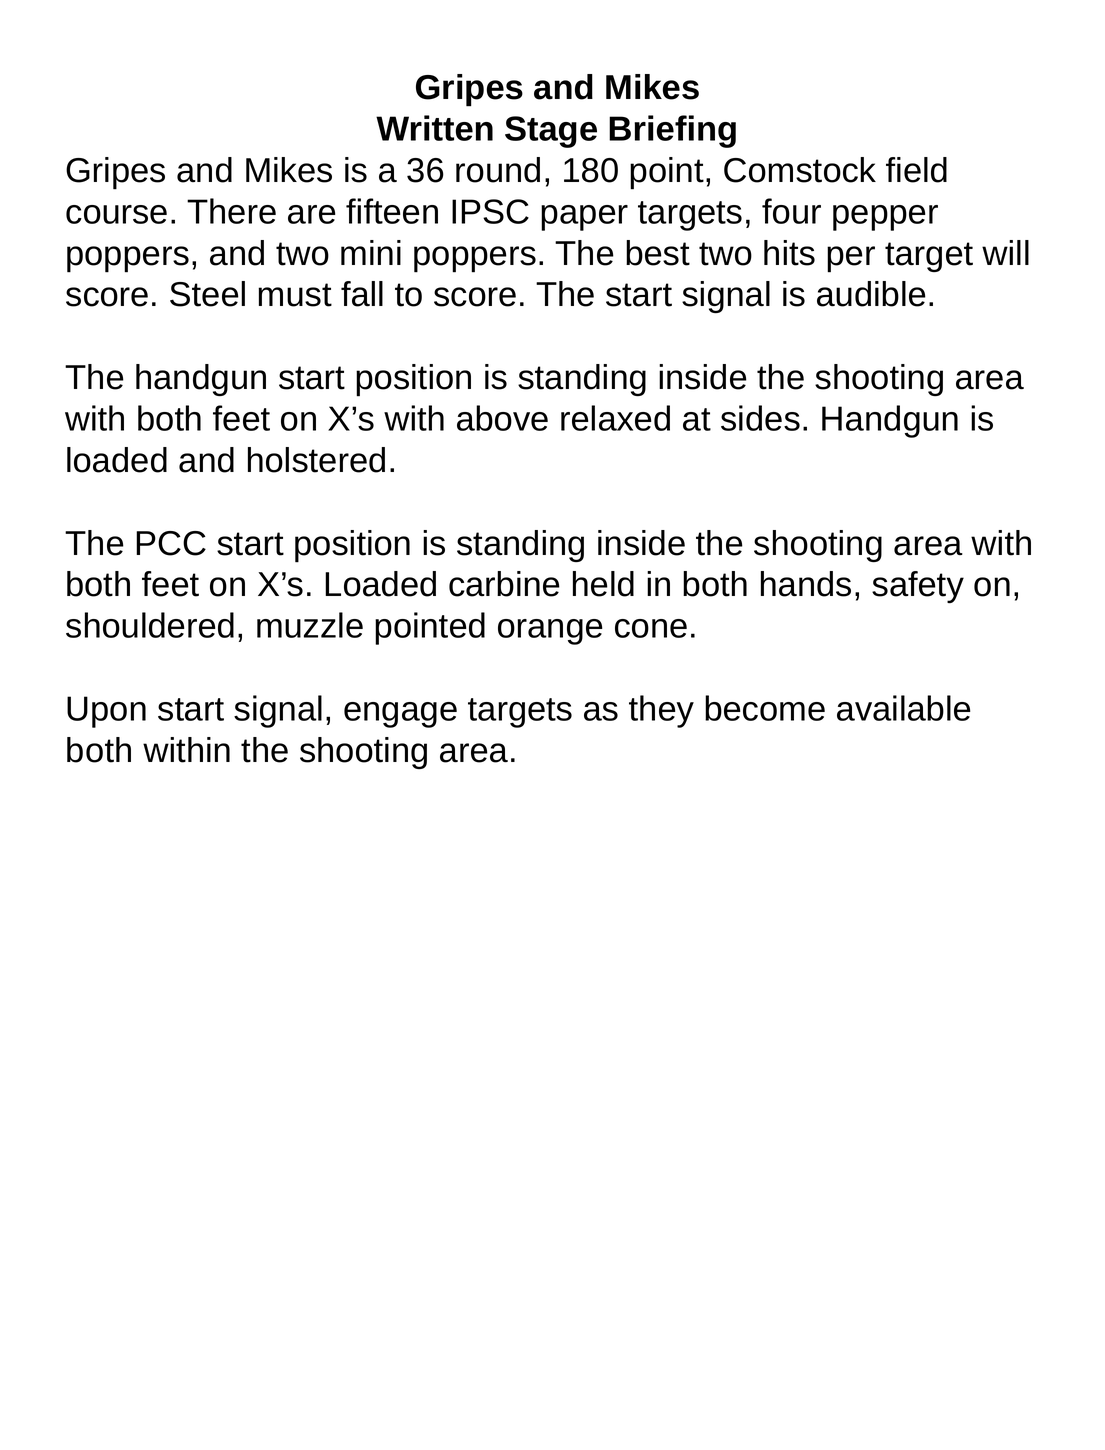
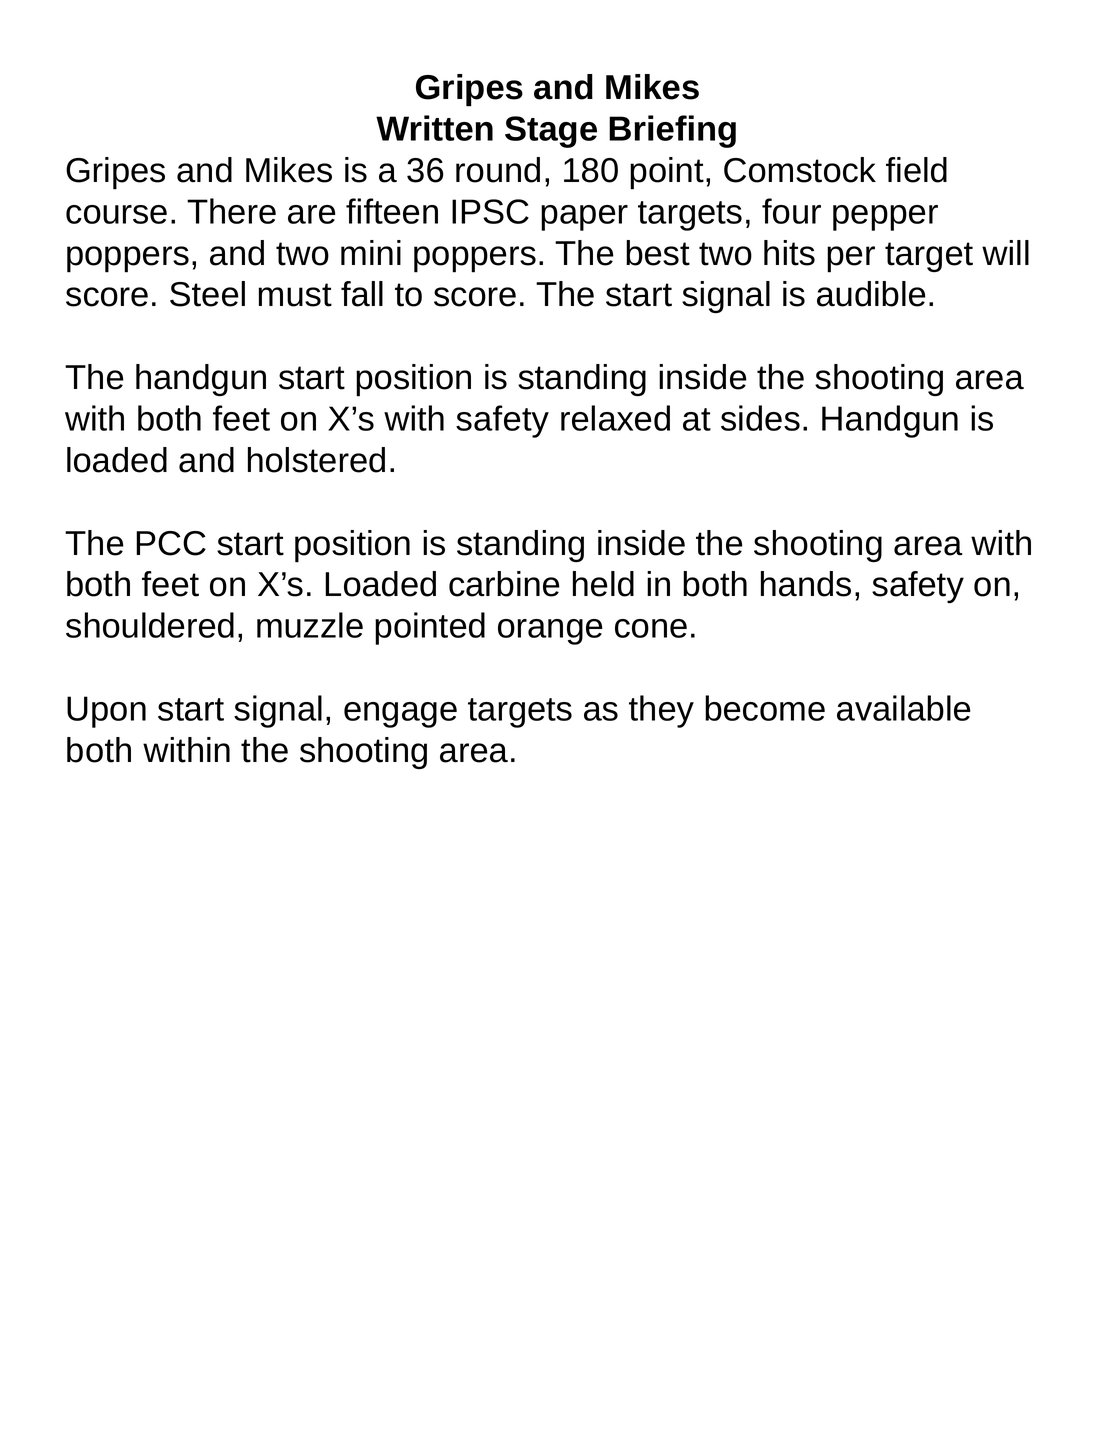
with above: above -> safety (502, 419)
